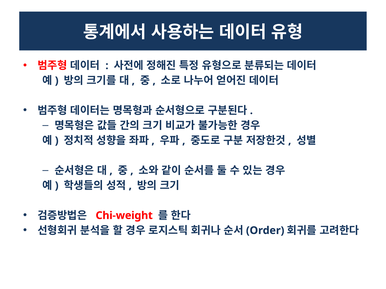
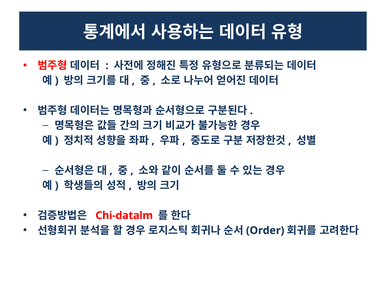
Chi-weight: Chi-weight -> Chi-datalm (124, 216)
